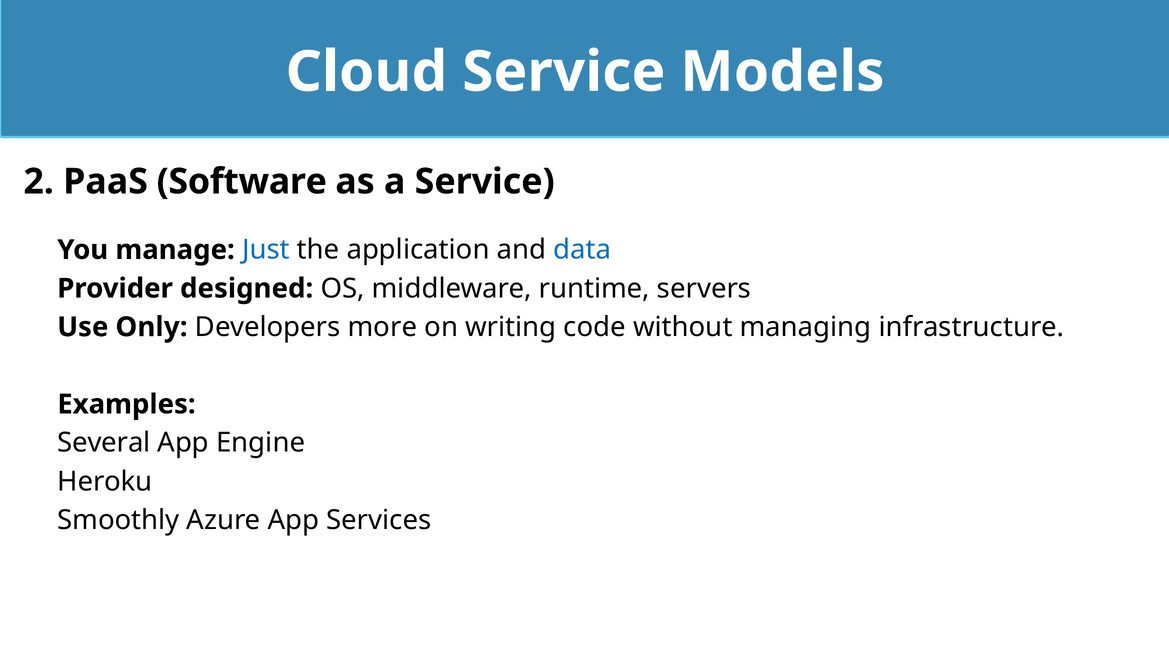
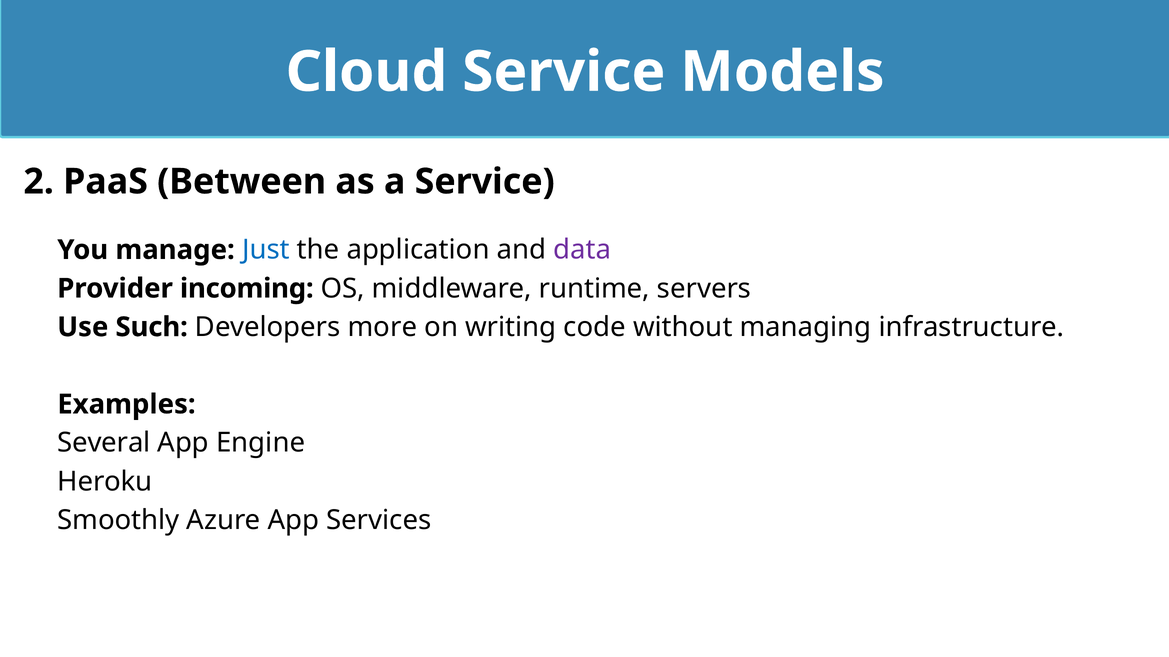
Software: Software -> Between (242, 182)
data colour: blue -> purple (582, 250)
designed: designed -> incoming (247, 289)
Only: Only -> Such (152, 327)
